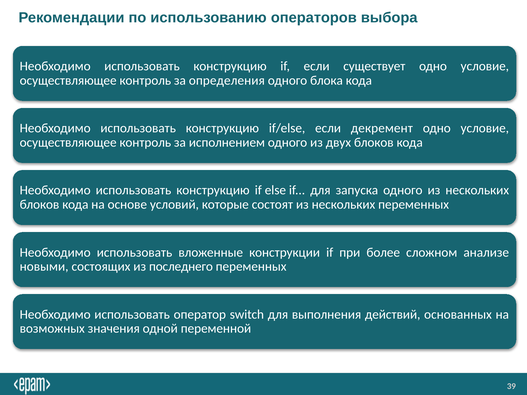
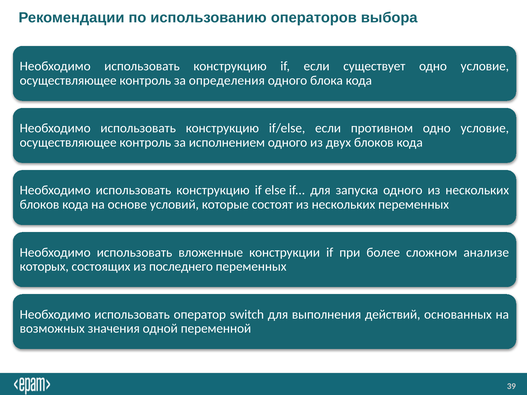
декремент: декремент -> противном (382, 128)
новыми: новыми -> которых (44, 267)
